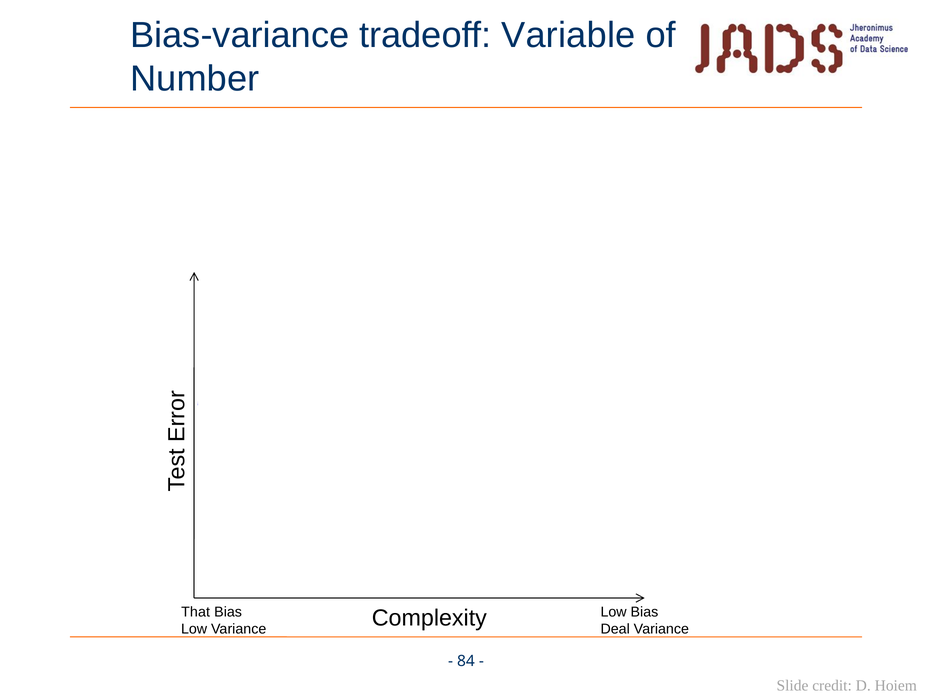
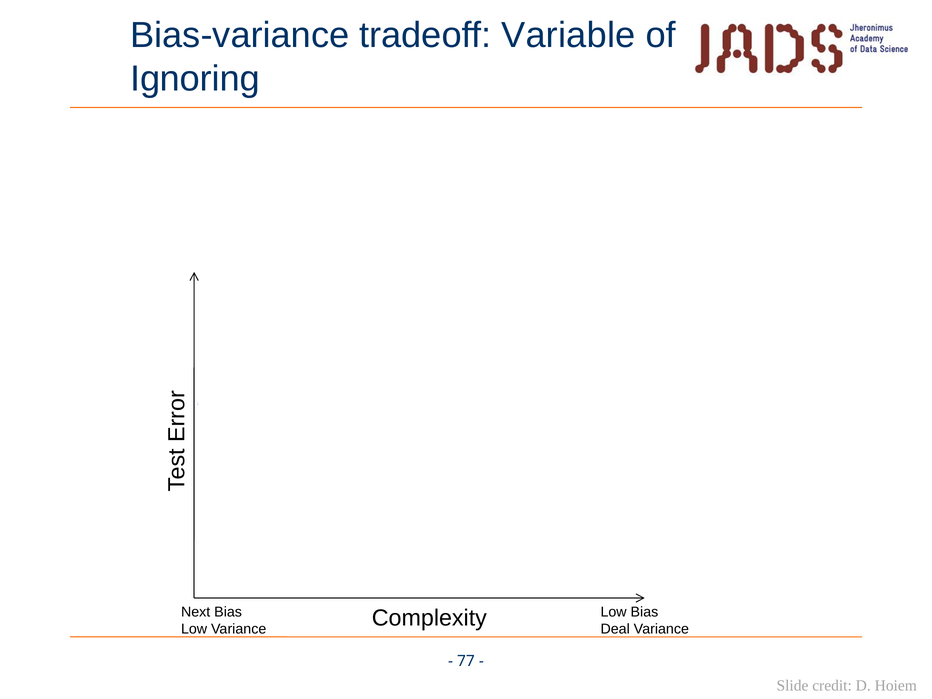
Number: Number -> Ignoring (195, 79)
That: That -> Next (196, 612)
84: 84 -> 77 (466, 661)
